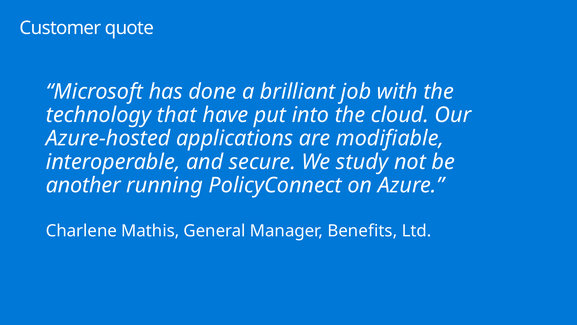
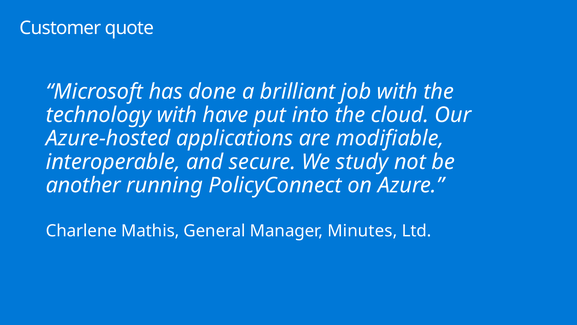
technology that: that -> with (177, 115)
Benefits: Benefits -> Minutes (362, 231)
